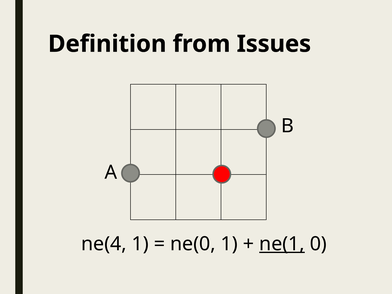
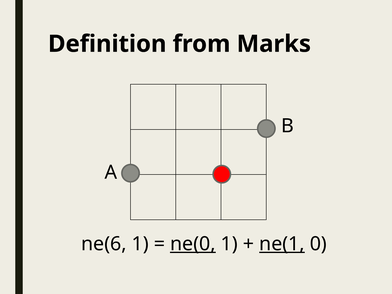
Issues: Issues -> Marks (274, 44)
ne(4: ne(4 -> ne(6 (104, 244)
ne(0 underline: none -> present (193, 244)
